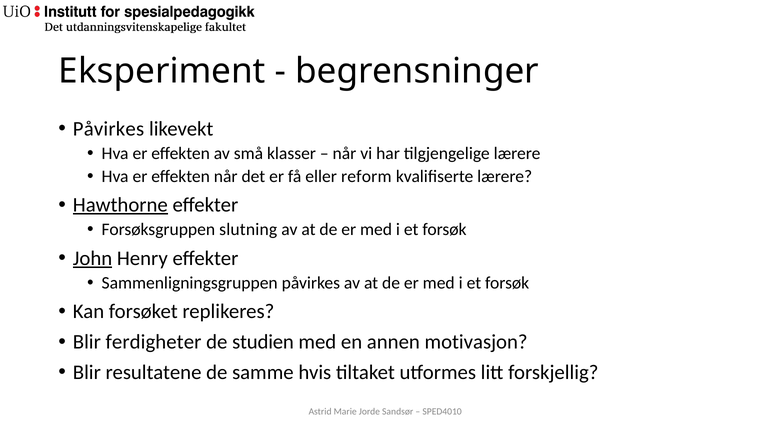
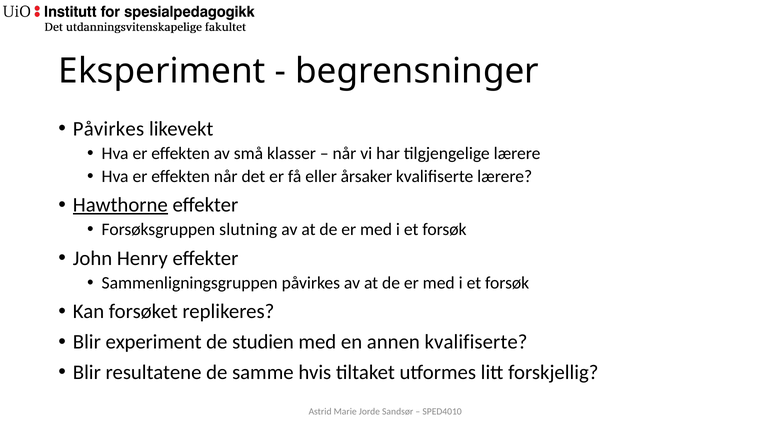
reform: reform -> årsaker (366, 176)
John underline: present -> none (93, 259)
ferdigheter: ferdigheter -> experiment (154, 342)
annen motivasjon: motivasjon -> kvalifiserte (476, 342)
